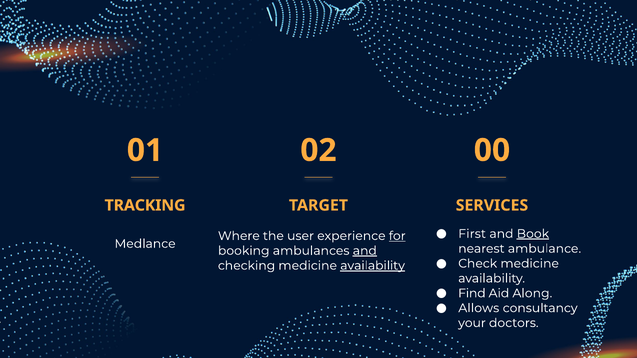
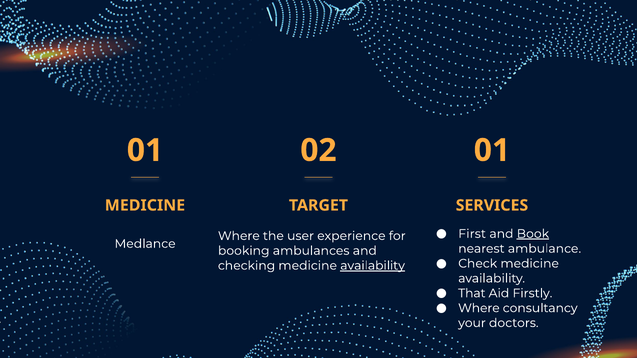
02 00: 00 -> 01 (492, 151)
TRACKING: TRACKING -> MEDICINE (145, 206)
for underline: present -> none (397, 236)
and underline: present -> none (365, 251)
Find: Find -> That (472, 293)
Along: Along -> Firstly (532, 293)
Allows: Allows -> Where (479, 308)
